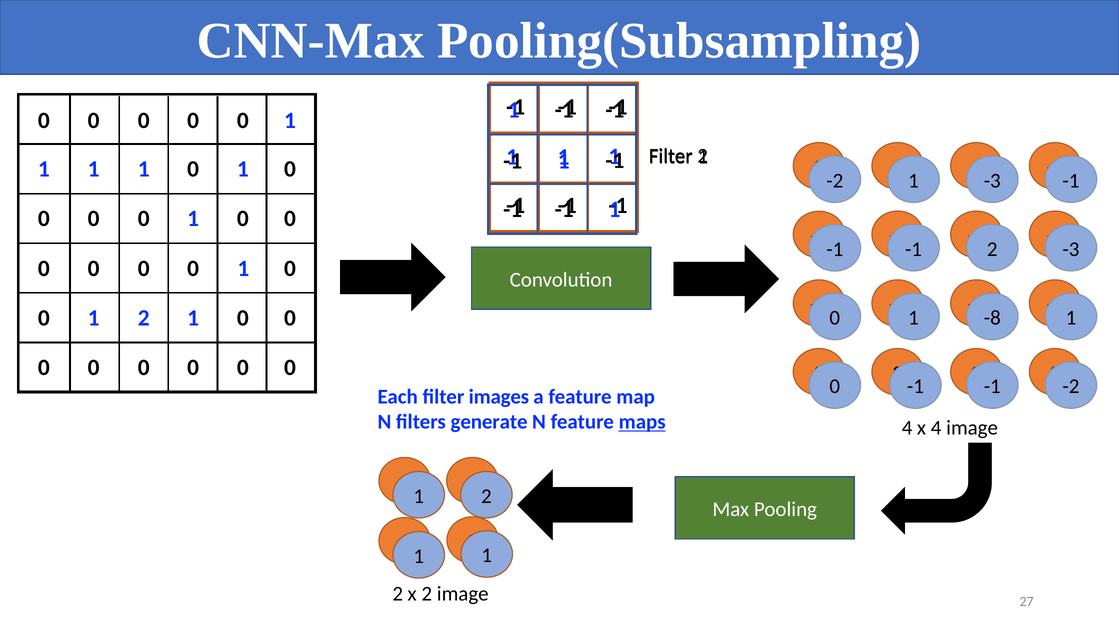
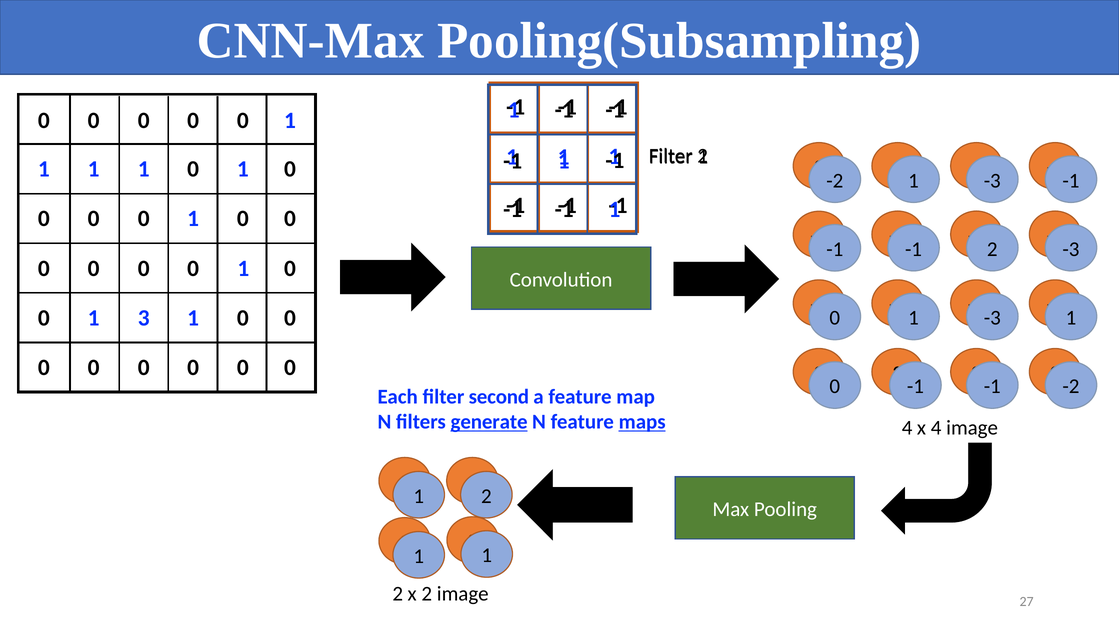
2: 2 -> 3 (144, 318)
0 1 -8: -8 -> -3 (992, 318)
images: images -> second (499, 397)
generate underline: none -> present (489, 422)
